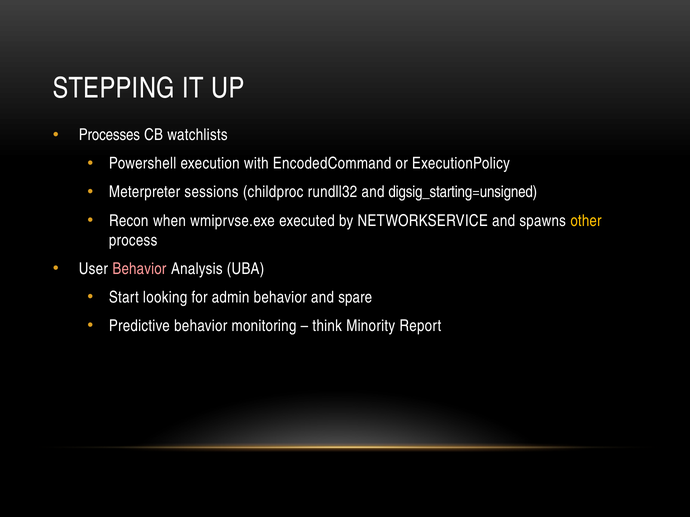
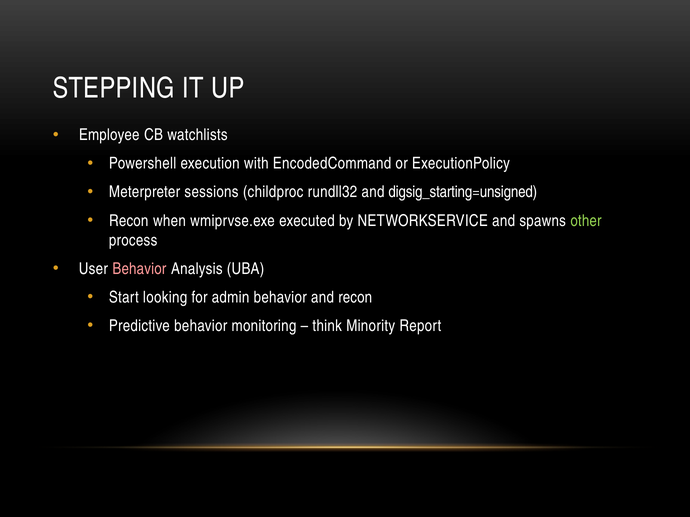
Processes: Processes -> Employee (109, 135)
other colour: yellow -> light green (586, 221)
and spare: spare -> recon (355, 298)
